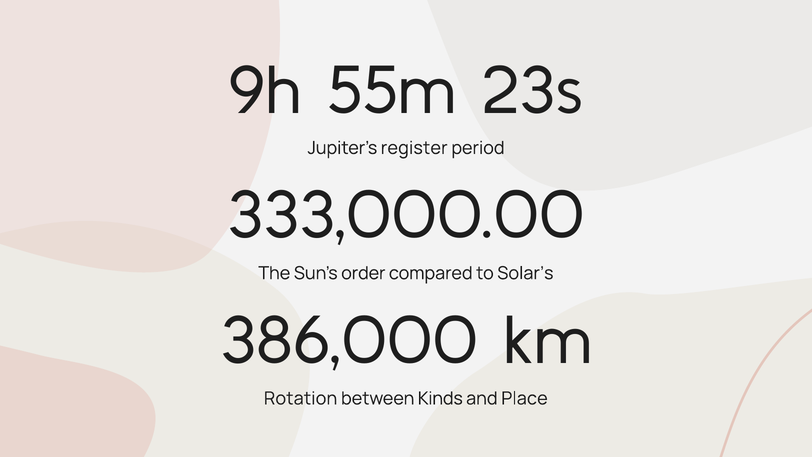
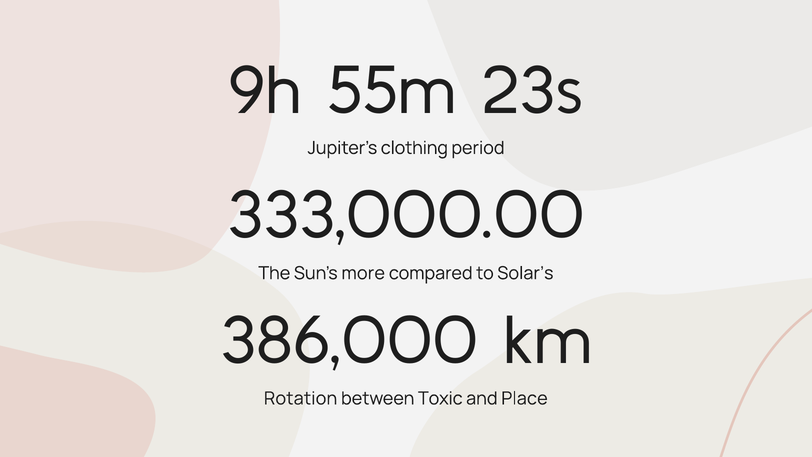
register: register -> clothing (414, 148)
order: order -> more (363, 273)
Kinds: Kinds -> Toxic (440, 398)
